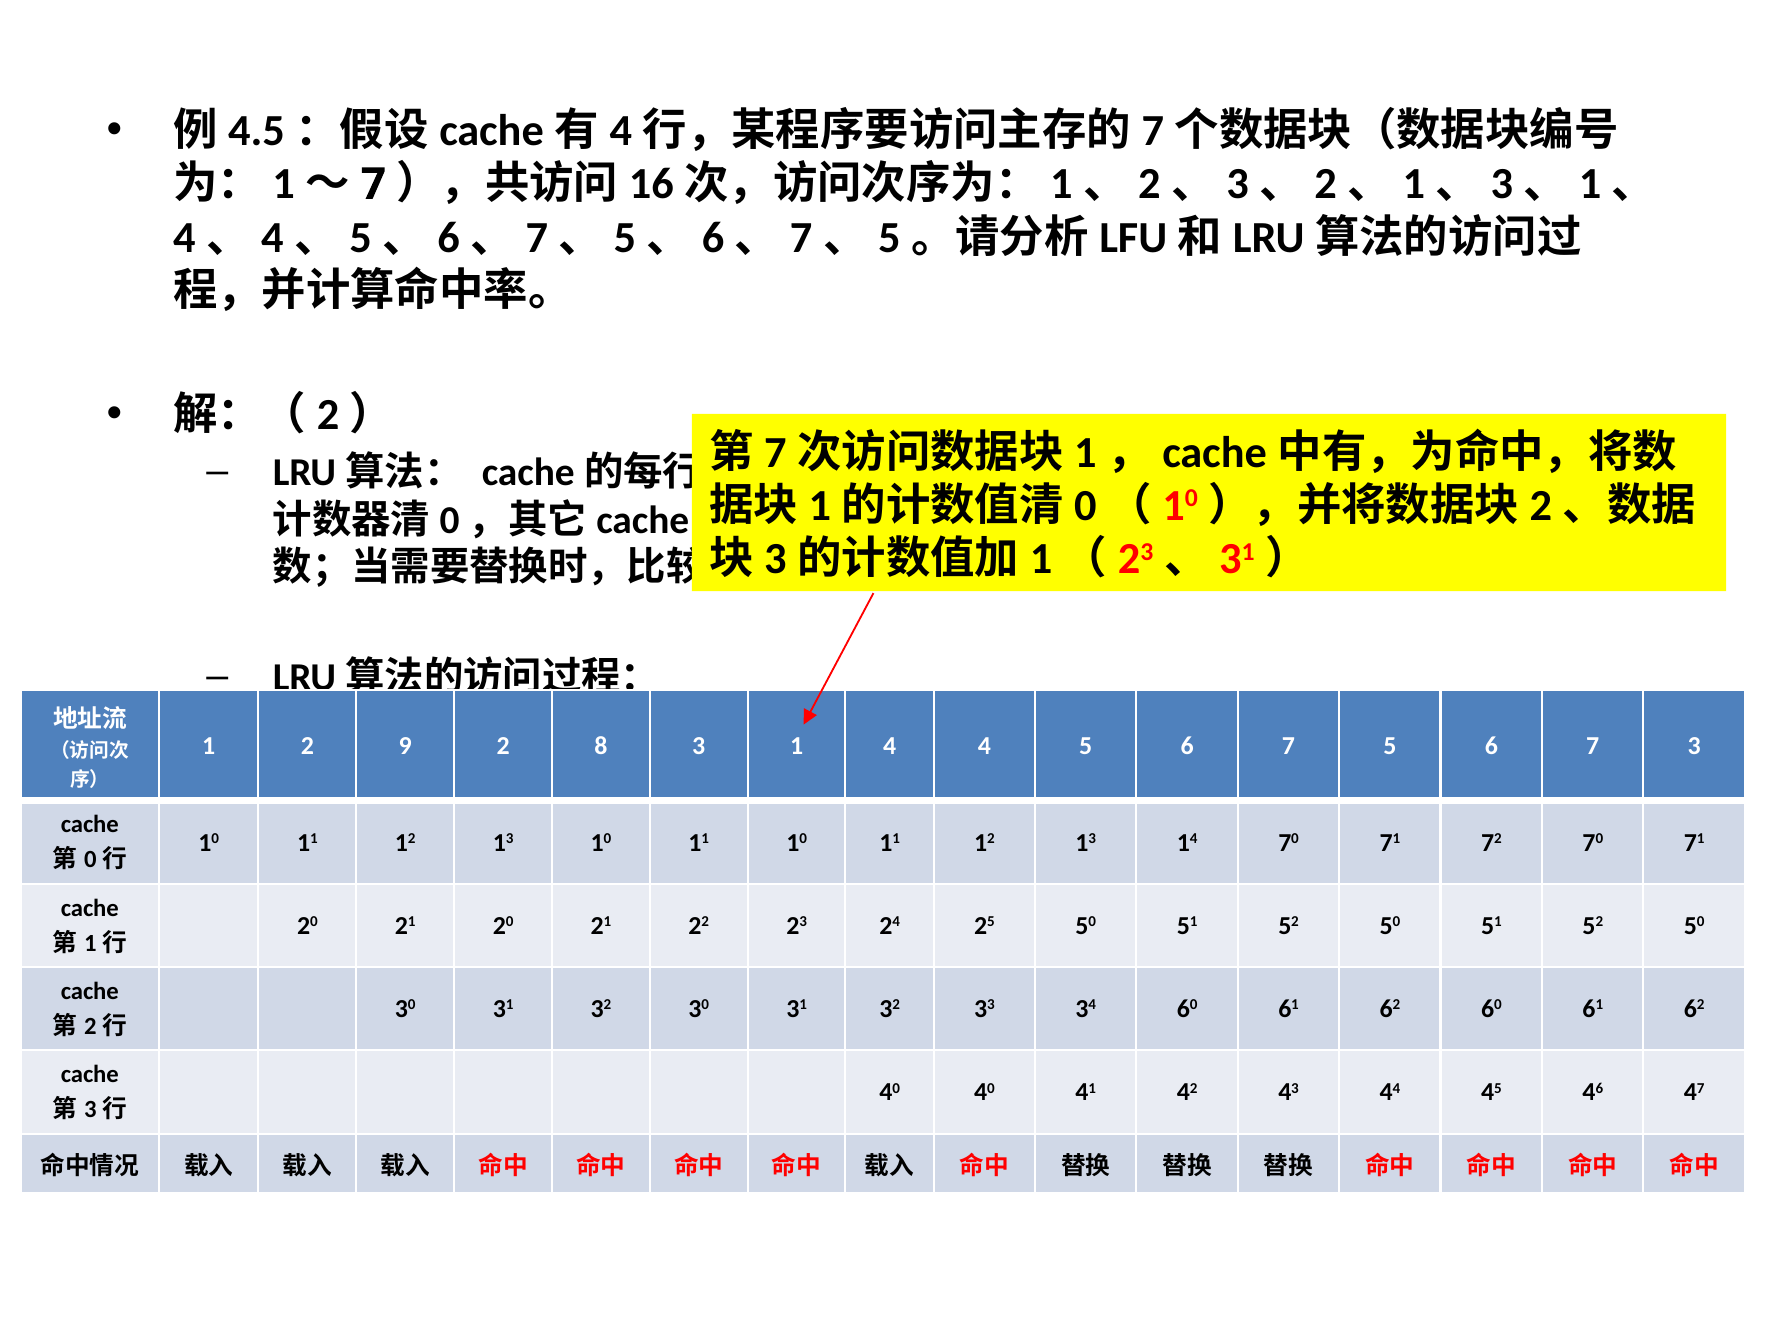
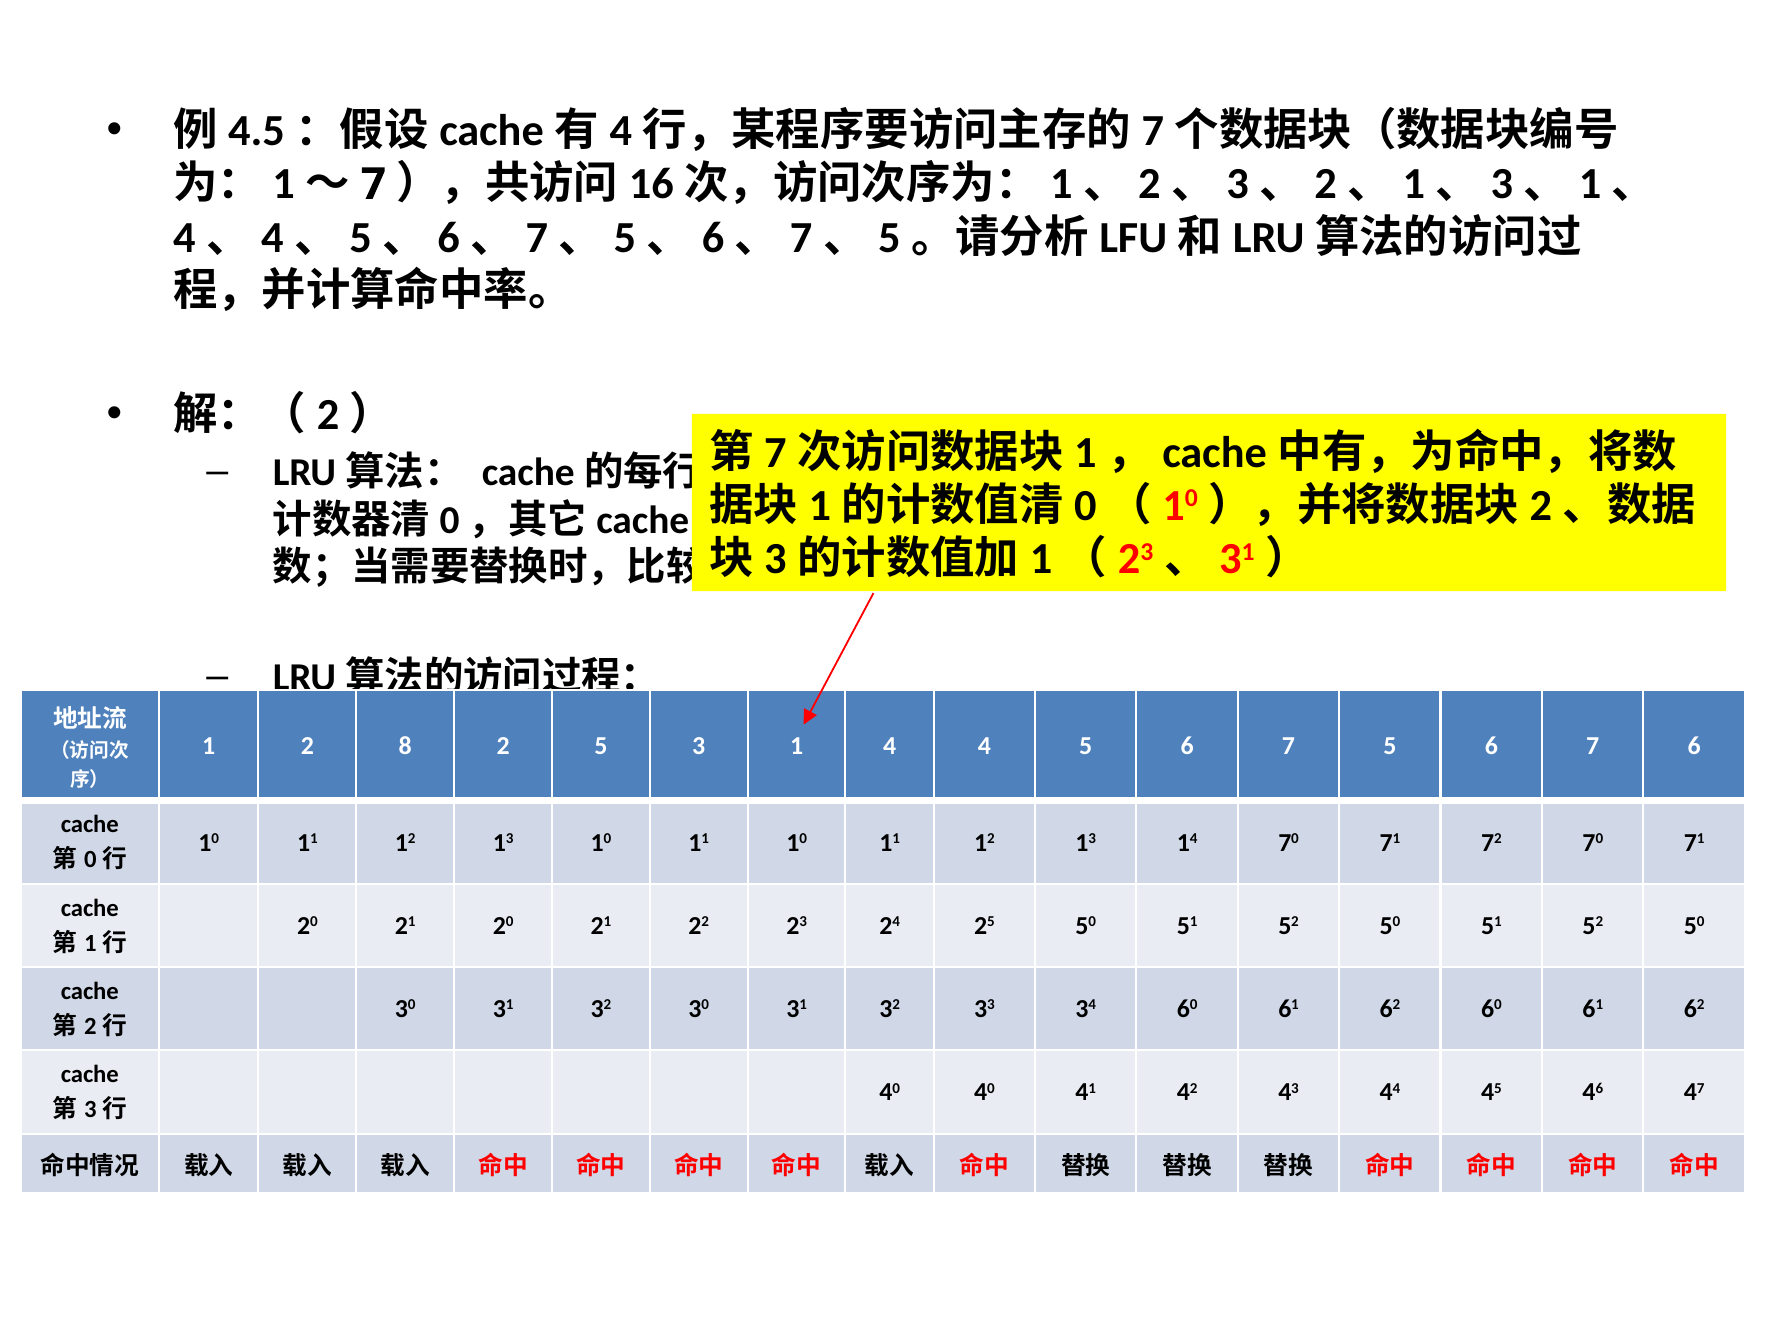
9: 9 -> 8 (405, 746)
2 8: 8 -> 5 (601, 746)
7 3: 3 -> 6 (1694, 746)
